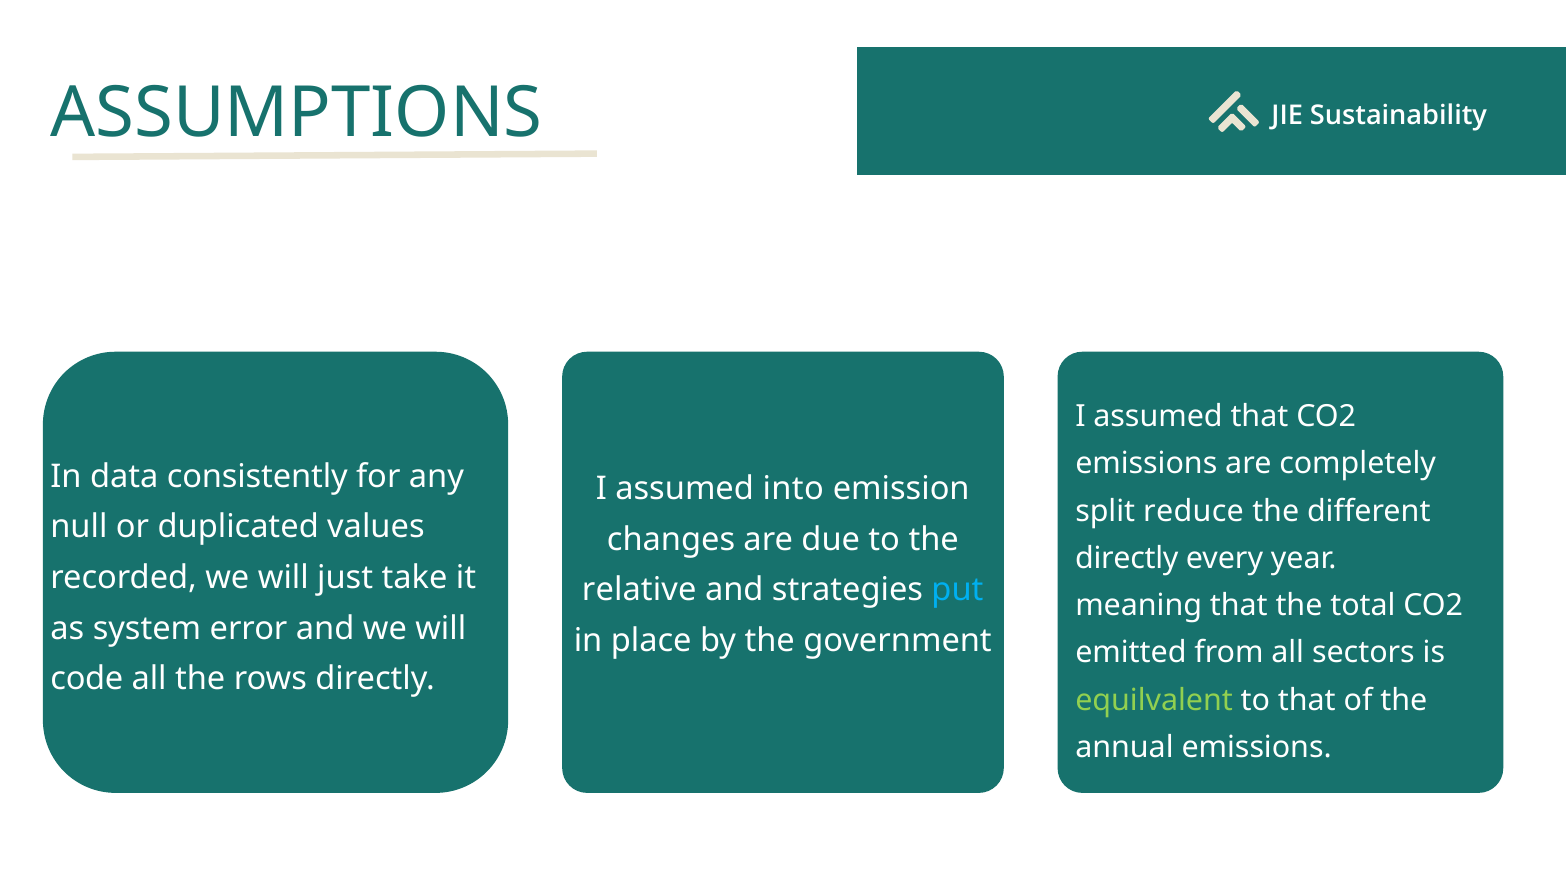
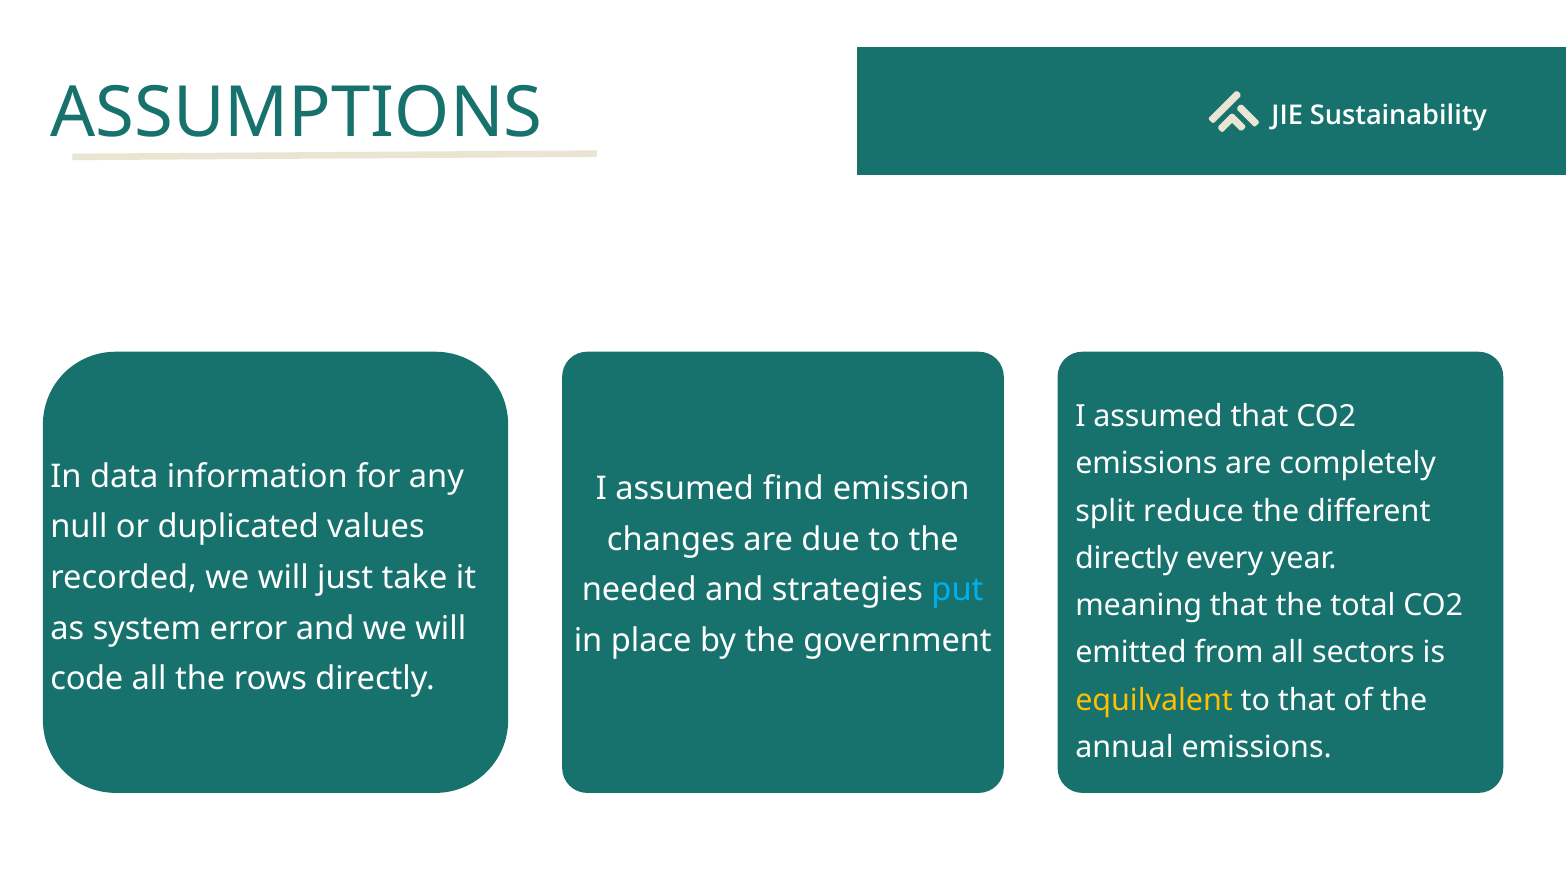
consistently: consistently -> information (257, 477)
into: into -> find (793, 489)
relative: relative -> needed (639, 590)
equilvalent colour: light green -> yellow (1154, 700)
